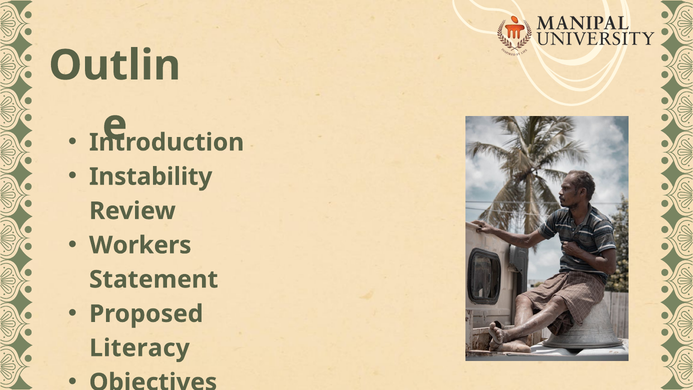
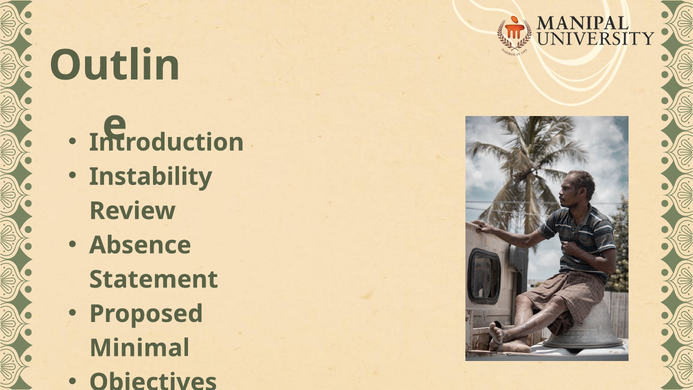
Workers: Workers -> Absence (140, 245)
Literacy: Literacy -> Minimal (140, 348)
